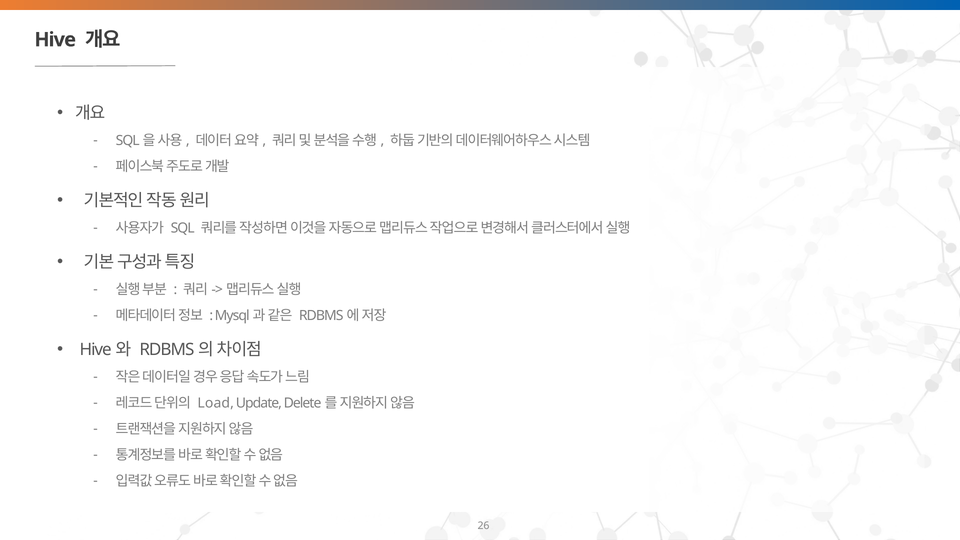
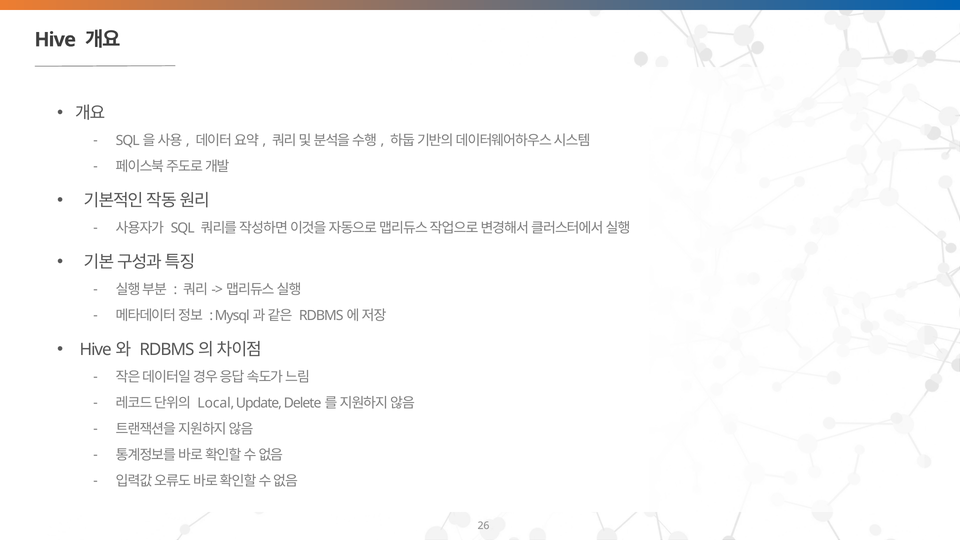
Load: Load -> Local (216, 403)
